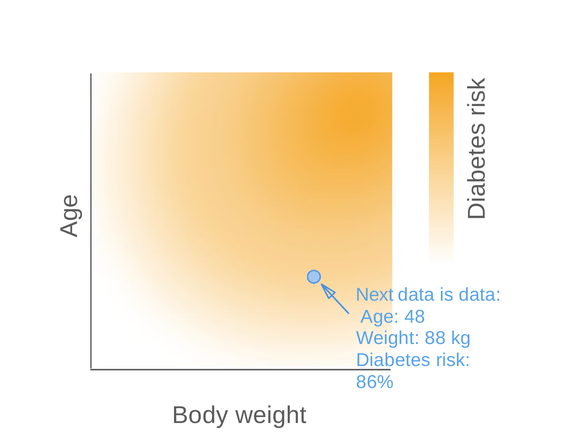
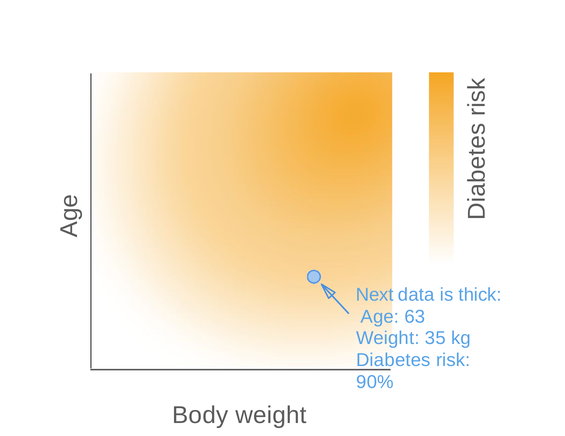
is data: data -> thick (480, 295)
48: 48 -> 63 (415, 317)
88: 88 -> 35 (435, 338)
86%: 86% -> 90% (375, 383)
